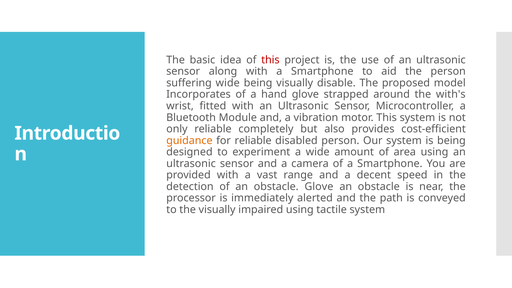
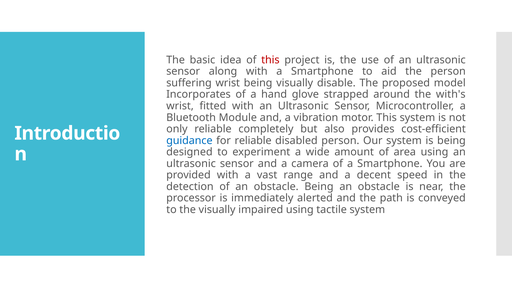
suffering wide: wide -> wrist (228, 83)
guidance colour: orange -> blue (189, 141)
obstacle Glove: Glove -> Being (319, 187)
